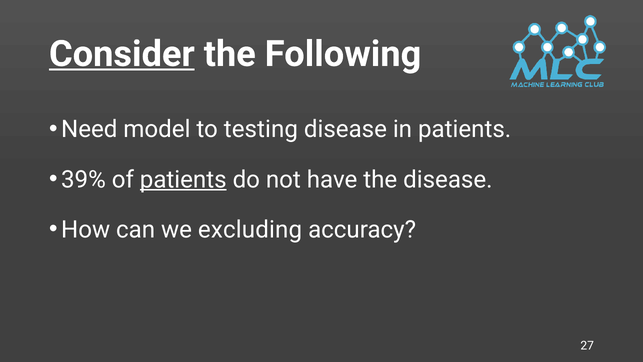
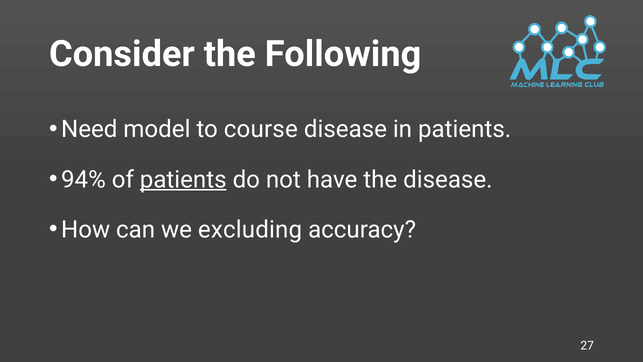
Consider underline: present -> none (122, 54)
testing: testing -> course (261, 129)
39%: 39% -> 94% (83, 179)
